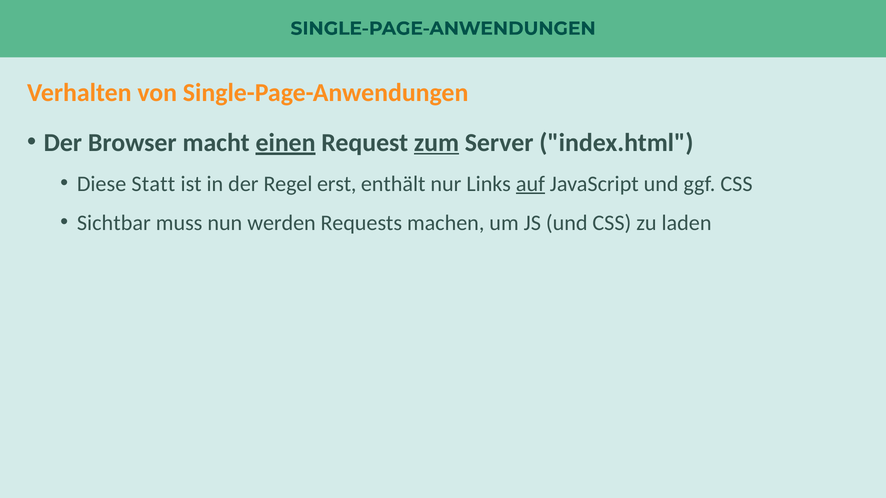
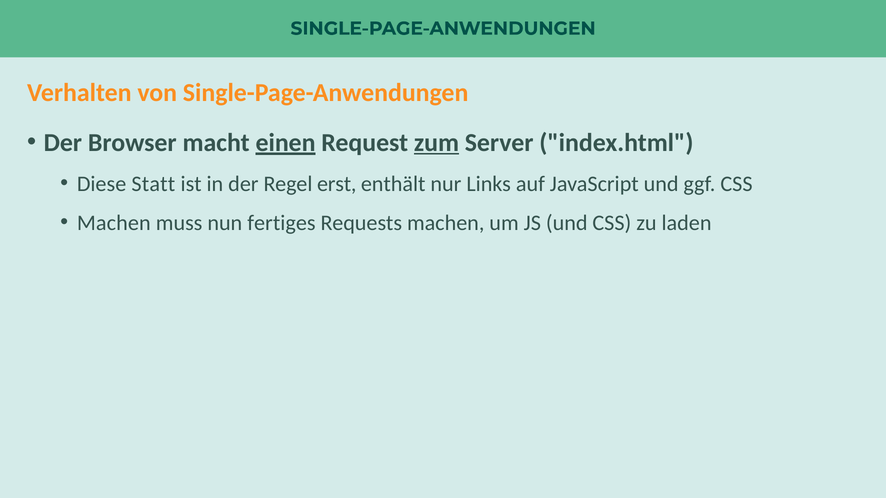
auf underline: present -> none (530, 184)
Sichtbar: Sichtbar -> Machen (114, 223)
werden: werden -> fertiges (281, 223)
